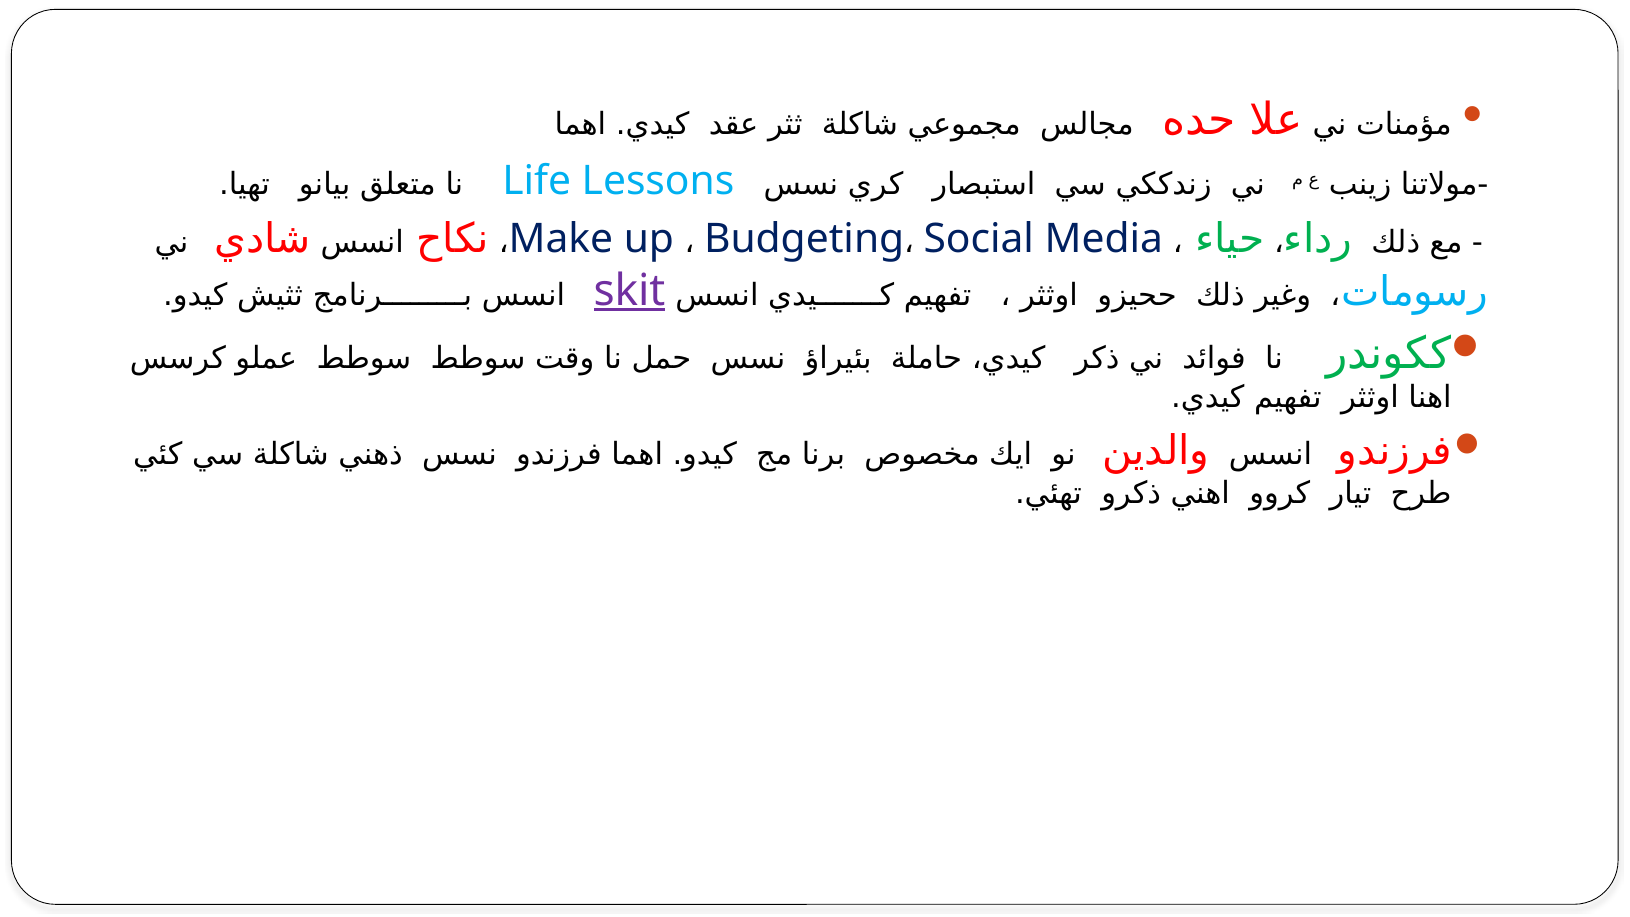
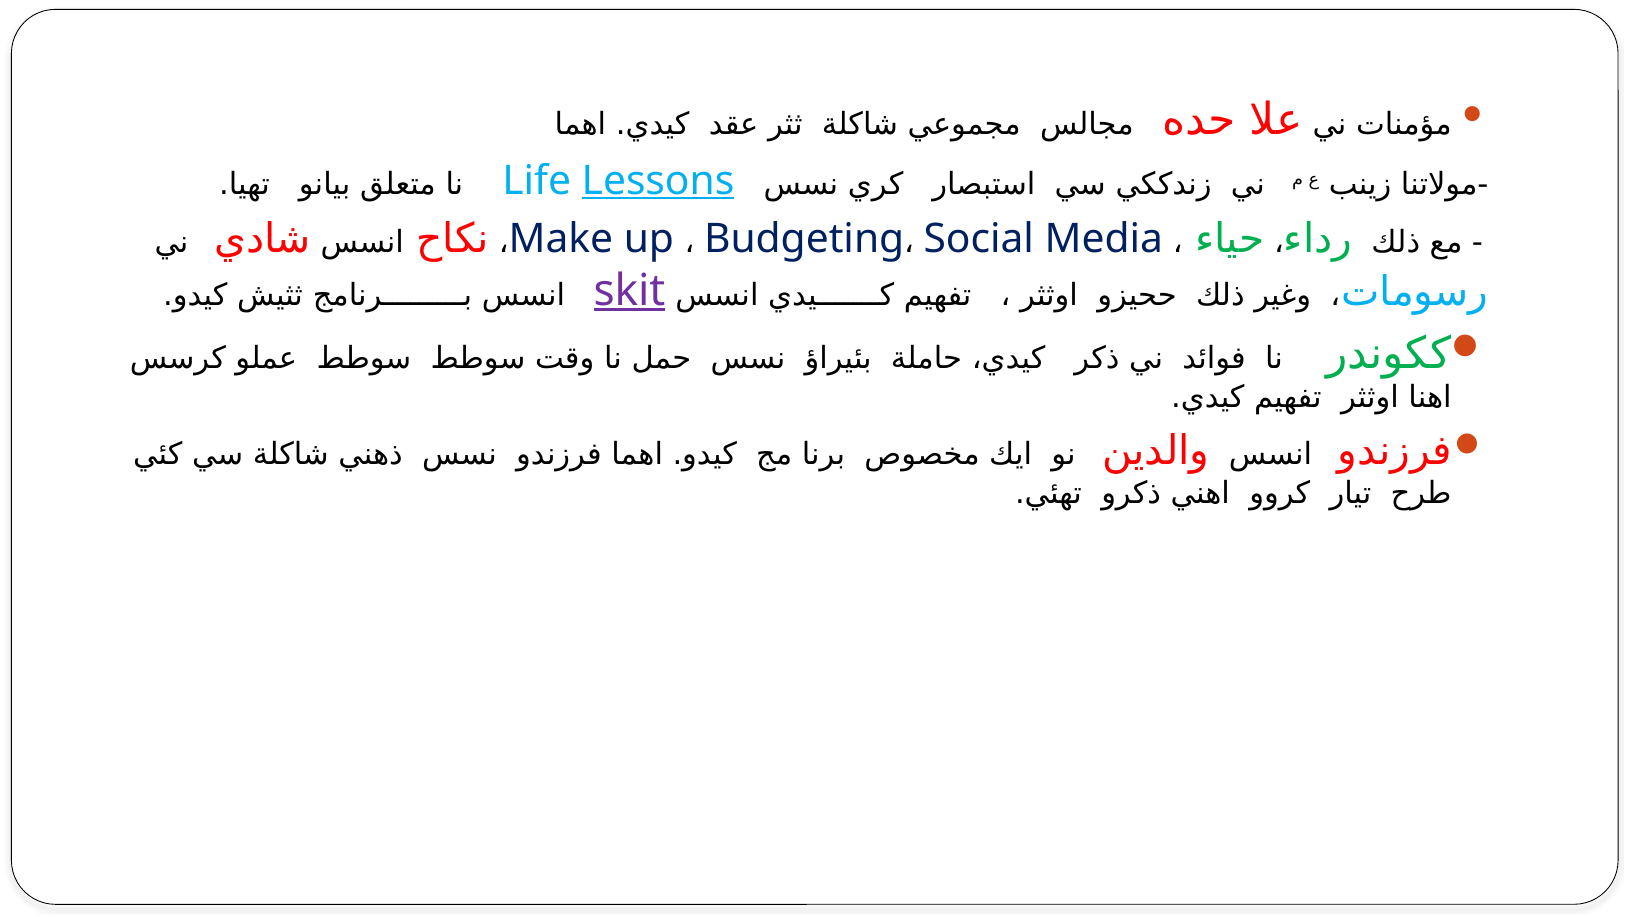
Lessons underline: none -> present (658, 181)
